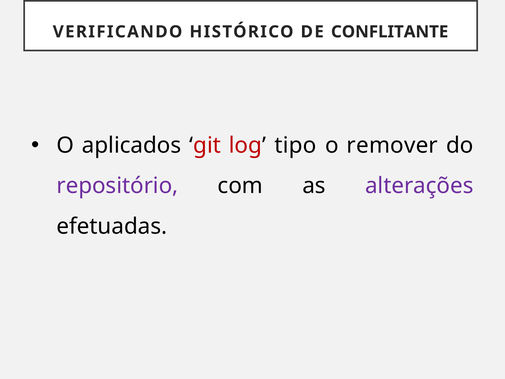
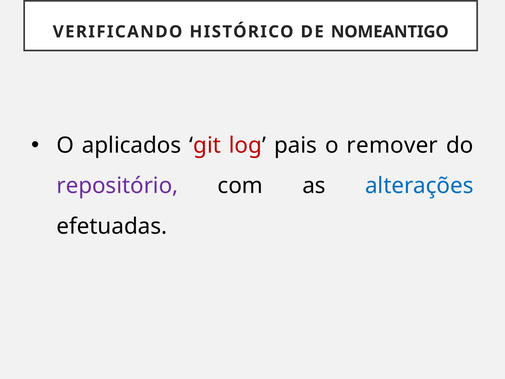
CONFLITANTE: CONFLITANTE -> NOMEANTIGO (390, 32)
tipo: tipo -> pais (296, 145)
alterações colour: purple -> blue (419, 186)
